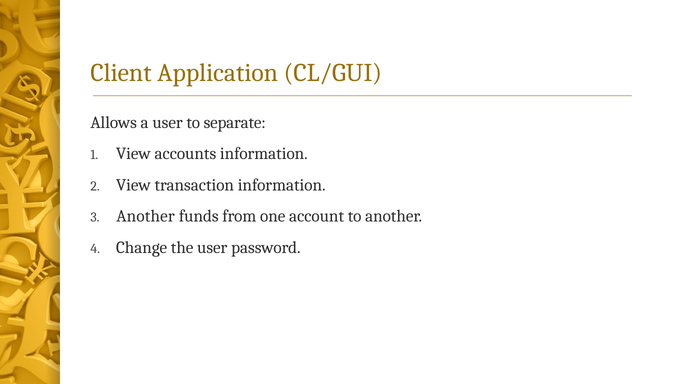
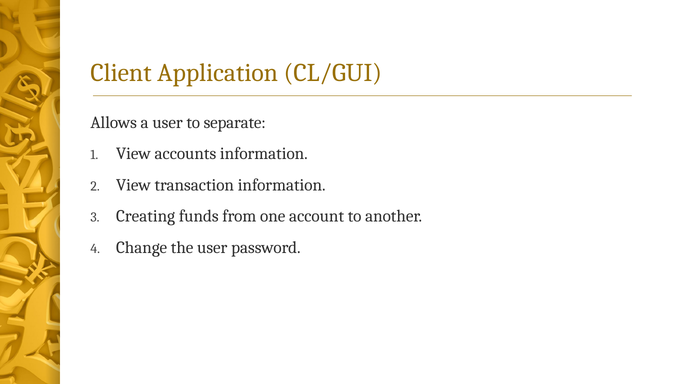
Another: Another -> Creating (146, 216)
